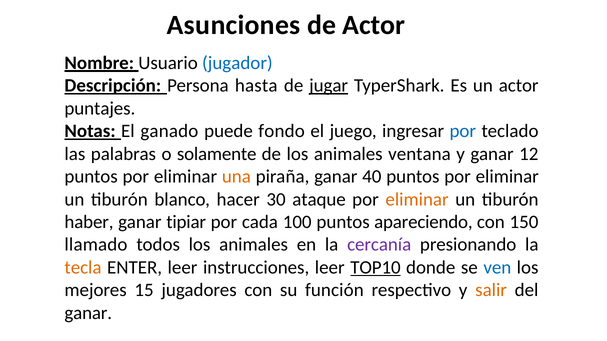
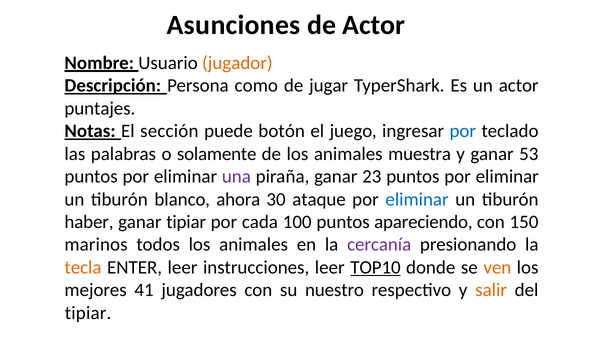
jugador colour: blue -> orange (237, 63)
hasta: hasta -> como (256, 86)
jugar underline: present -> none (329, 86)
ganado: ganado -> sección (169, 131)
fondo: fondo -> botón (282, 131)
ventana: ventana -> muestra (420, 154)
12: 12 -> 53 (529, 154)
una colour: orange -> purple (236, 177)
40: 40 -> 23 (372, 177)
hacer: hacer -> ahora (238, 200)
eliminar colour: orange -> blue (417, 200)
llamado: llamado -> marinos (96, 245)
ven colour: blue -> orange (497, 268)
15: 15 -> 41 (144, 291)
función: función -> nuestro (334, 291)
ganar: ganar -> tipiar (88, 313)
